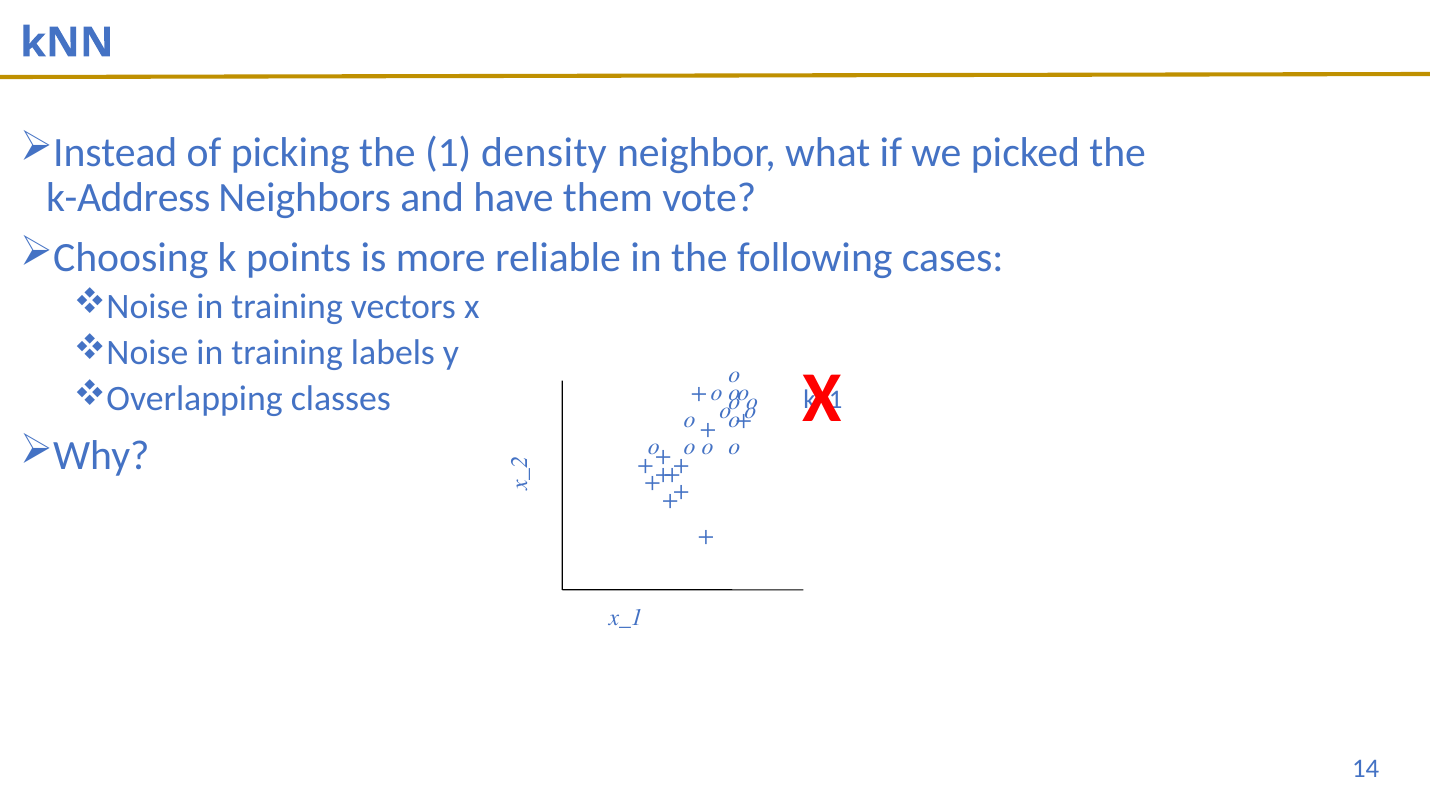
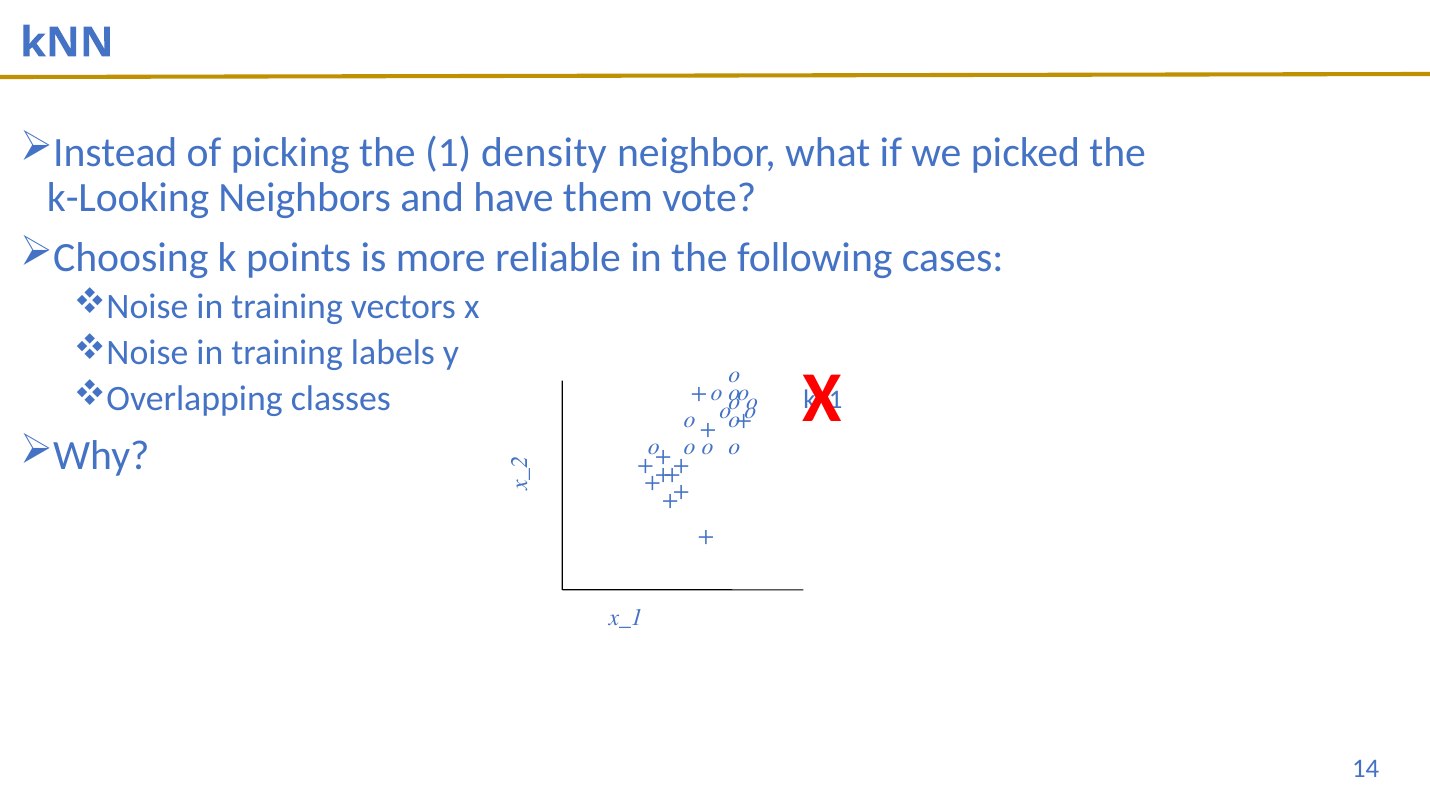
k-Address: k-Address -> k-Looking (128, 198)
